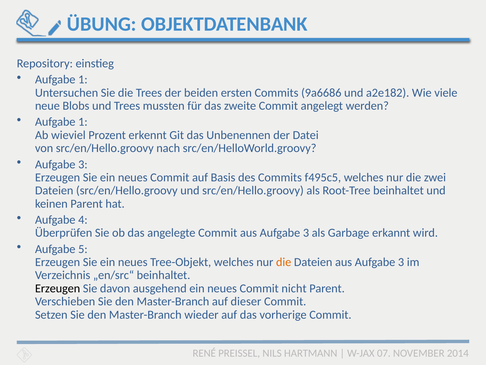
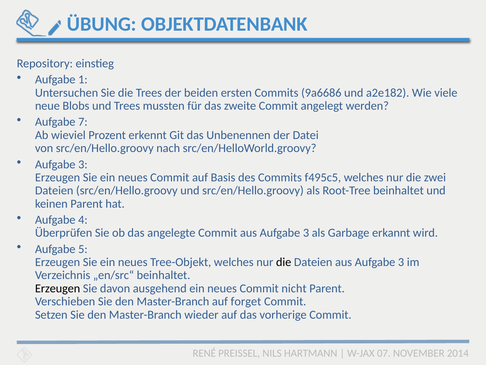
1: 1 -> 7 (83, 122)
die colour: orange -> black (284, 262)
dieser: dieser -> forget (246, 301)
